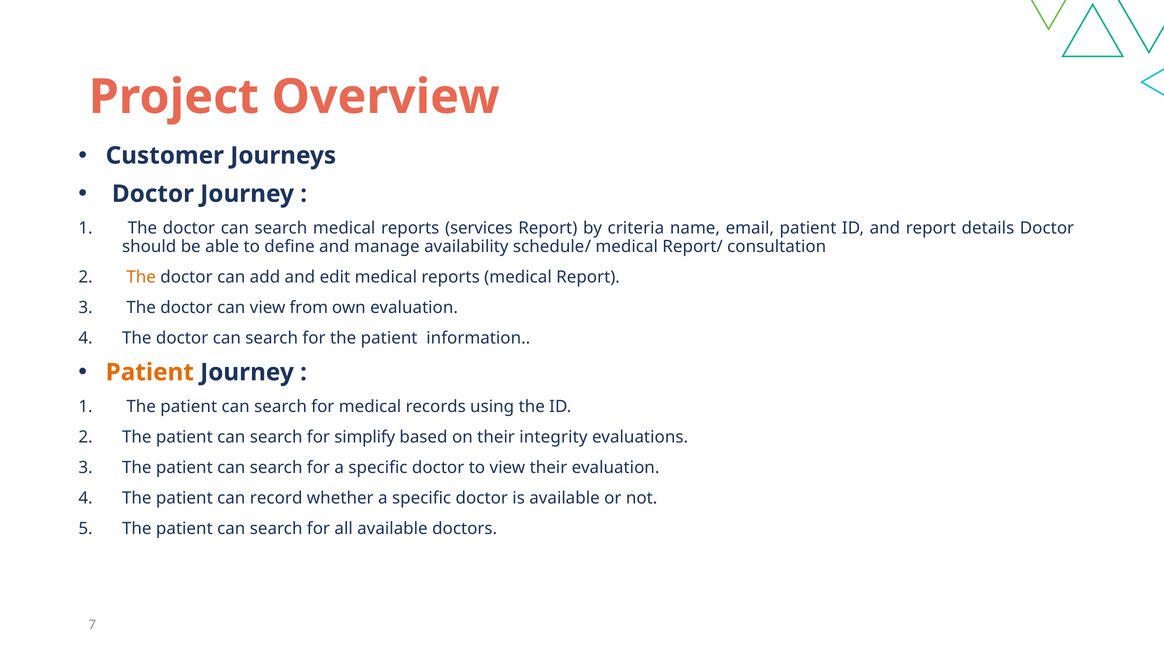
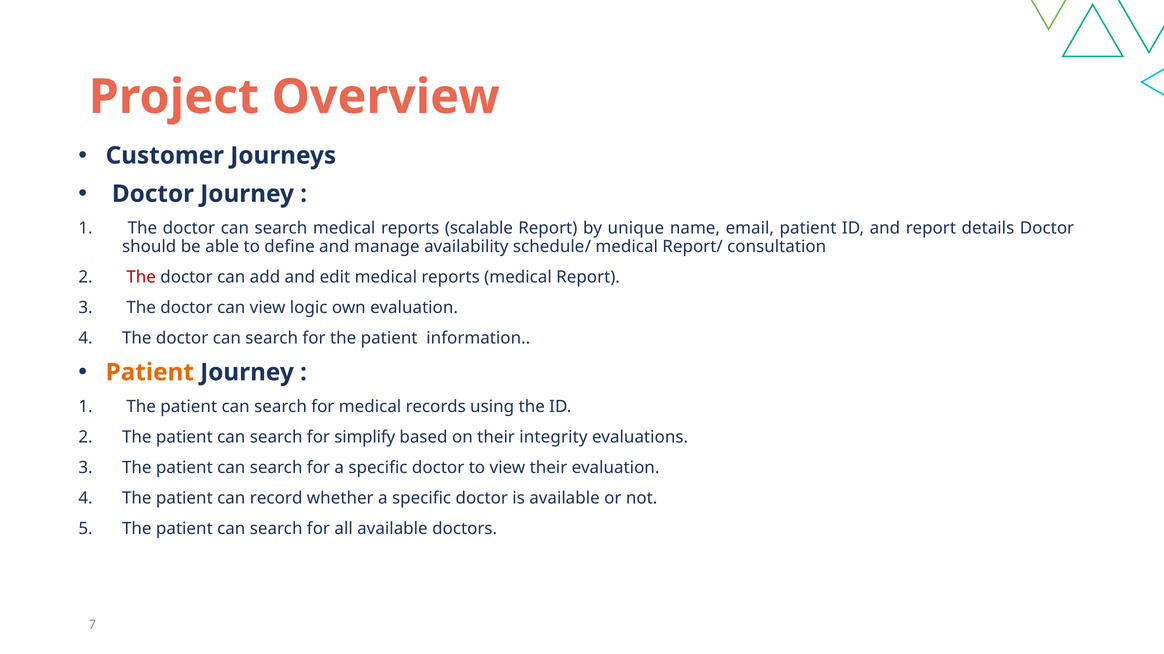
services: services -> scalable (479, 229)
criteria: criteria -> unique (636, 229)
The colour: orange -> red (141, 277)
from: from -> logic (309, 308)
